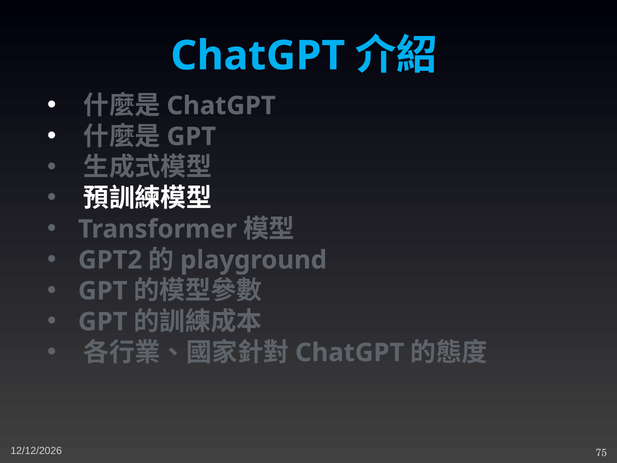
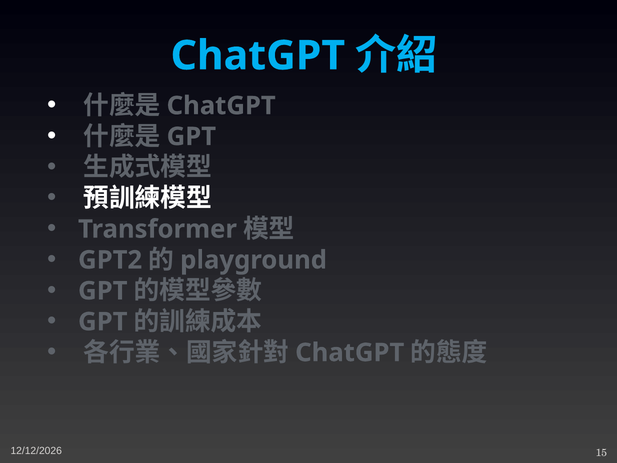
75: 75 -> 15 (601, 453)
